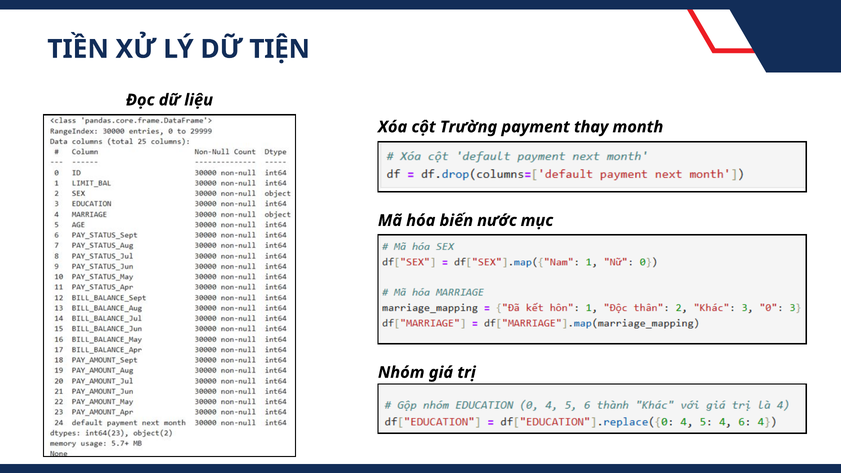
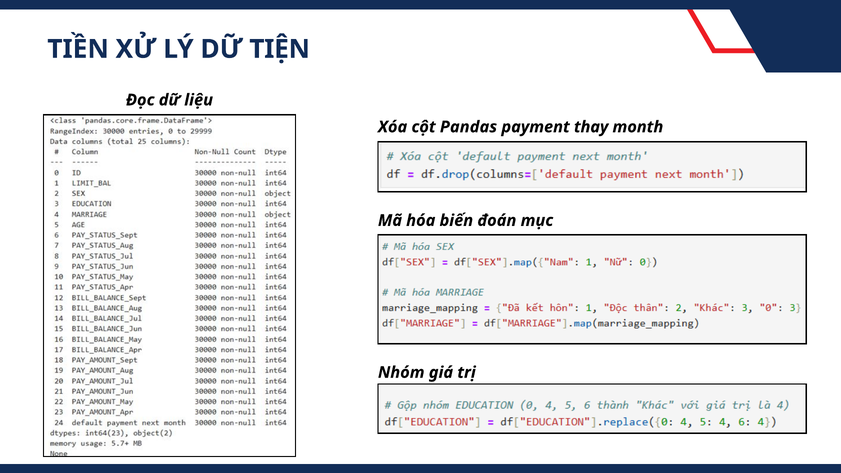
Trường: Trường -> Pandas (468, 127)
nước: nước -> đoán (497, 221)
